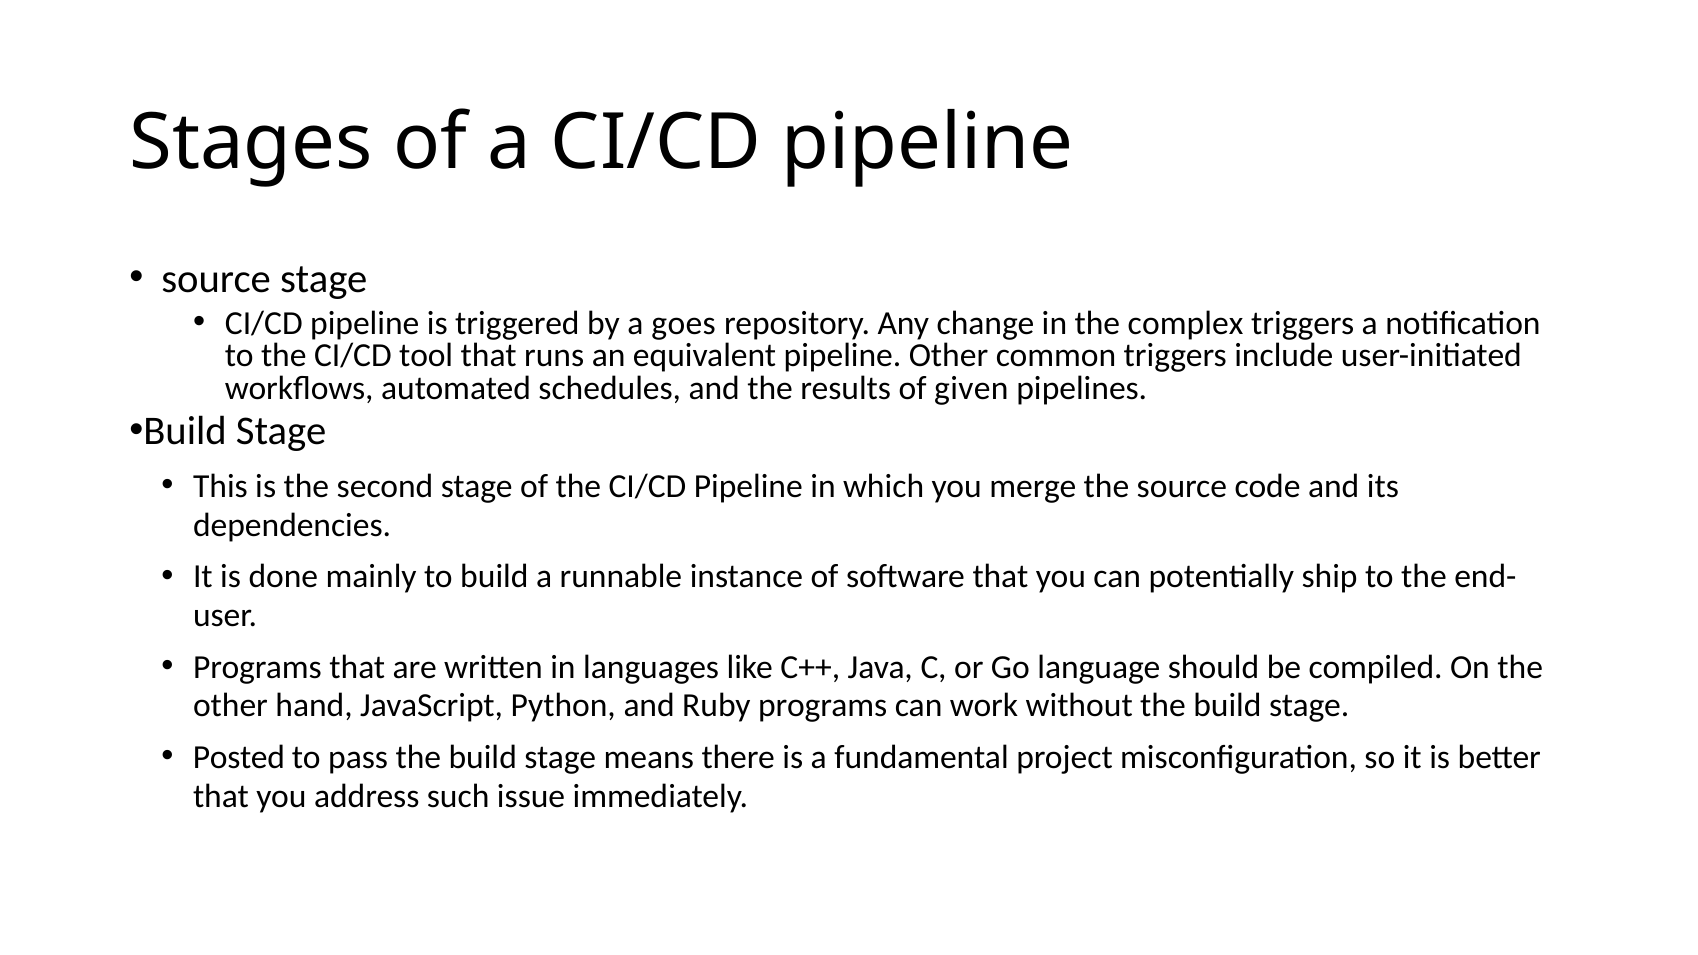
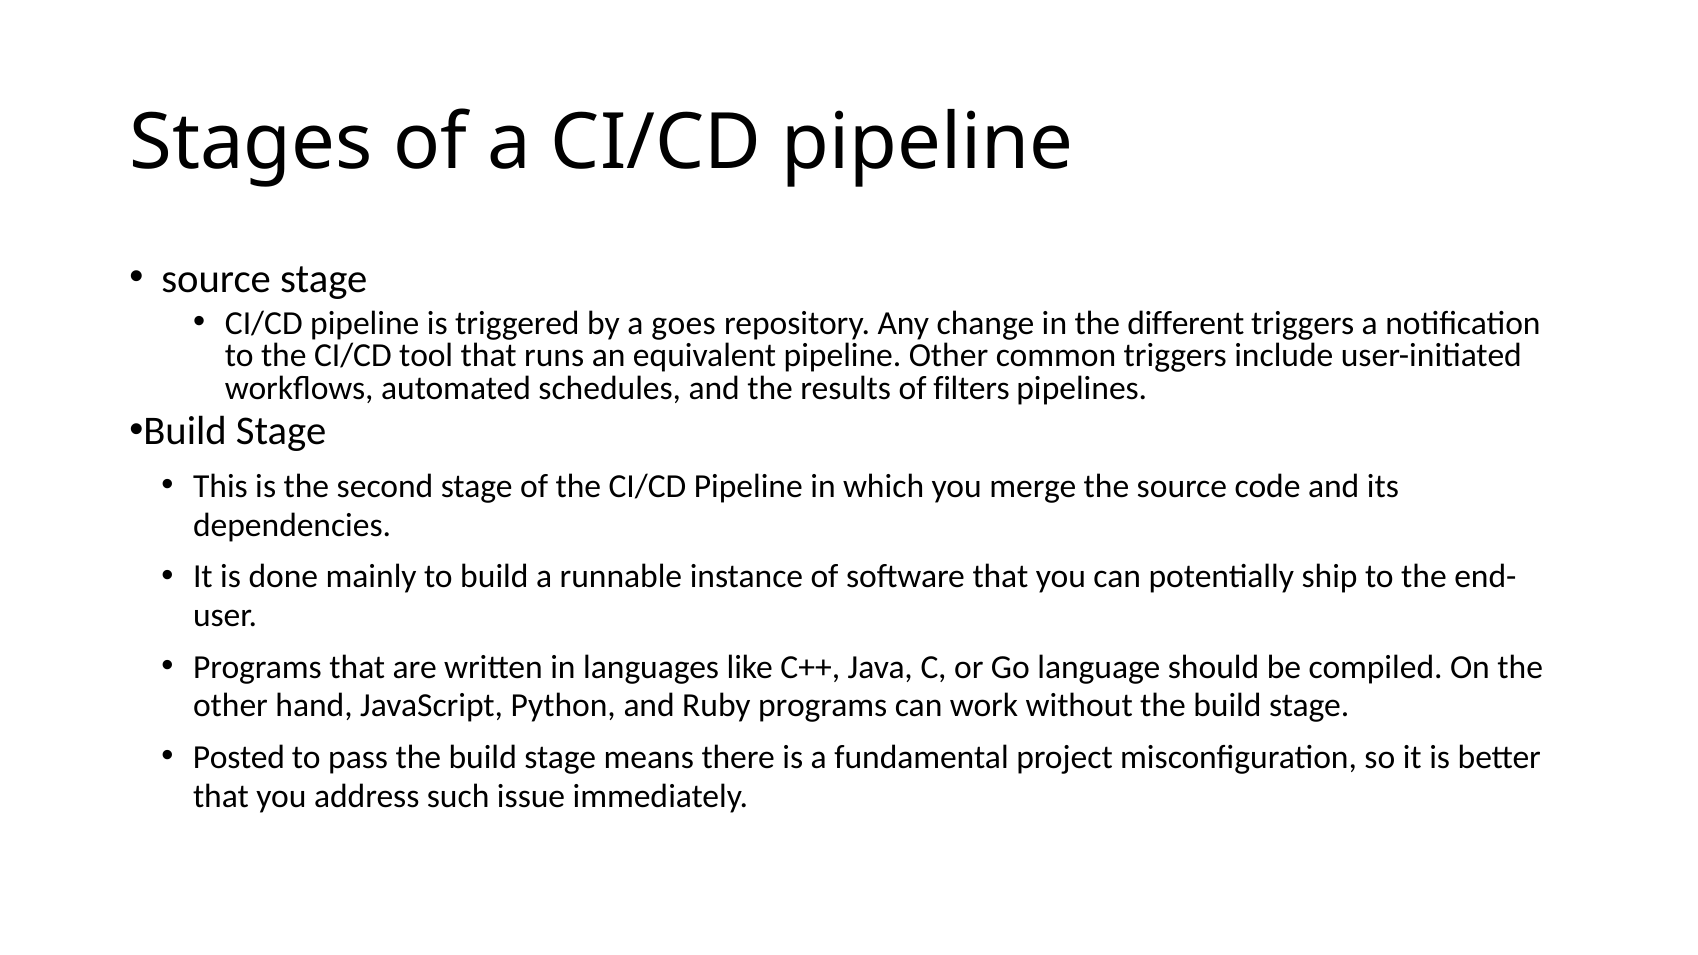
complex: complex -> different (1186, 323)
given: given -> filters (972, 388)
